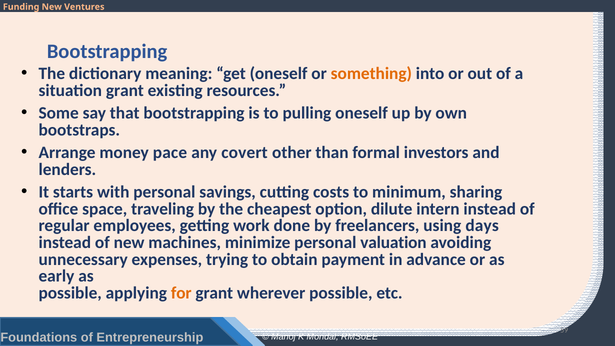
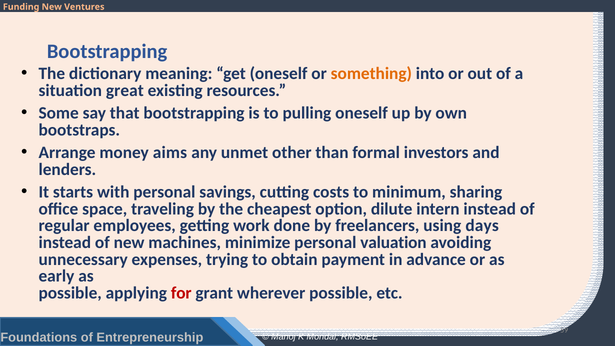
situation grant: grant -> great (125, 91)
pace: pace -> aims (170, 153)
covert: covert -> unmet (245, 153)
for colour: orange -> red (181, 293)
